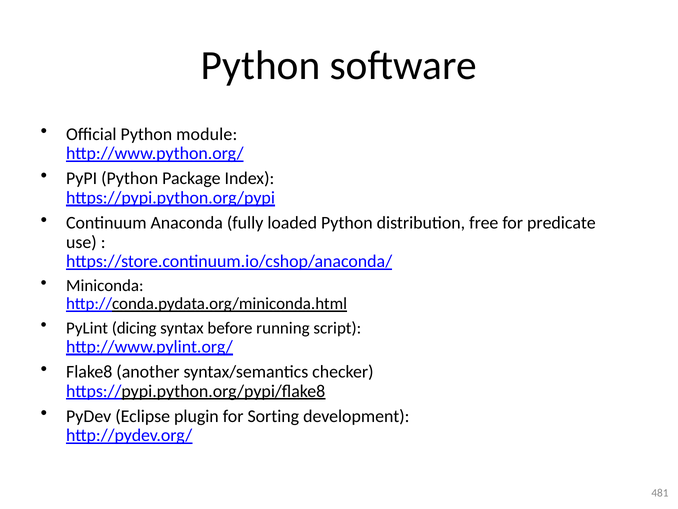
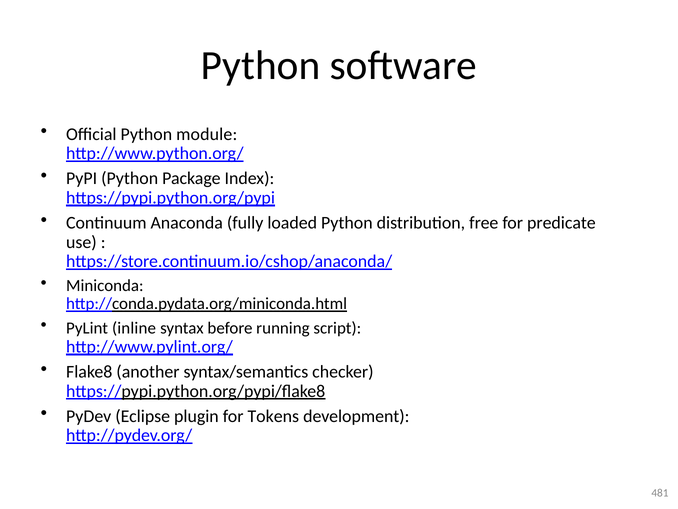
dicing: dicing -> inline (134, 328)
Sorting: Sorting -> Tokens (273, 416)
